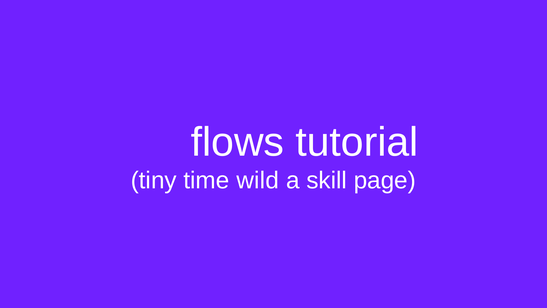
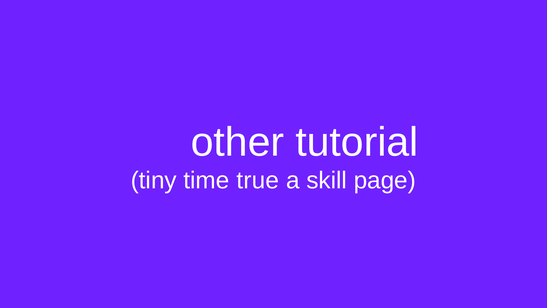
flows: flows -> other (237, 142)
wild: wild -> true (258, 180)
